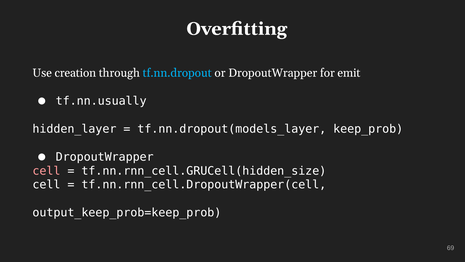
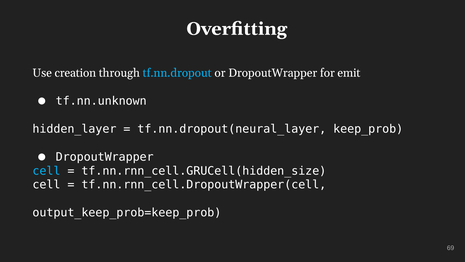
tf.nn.usually: tf.nn.usually -> tf.nn.unknown (101, 101)
tf.nn.dropout(models_layer: tf.nn.dropout(models_layer -> tf.nn.dropout(neural_layer (232, 129)
cell colour: pink -> light blue (46, 171)
